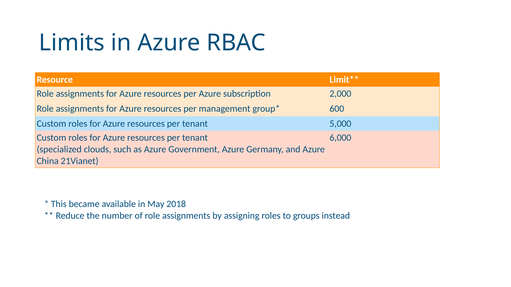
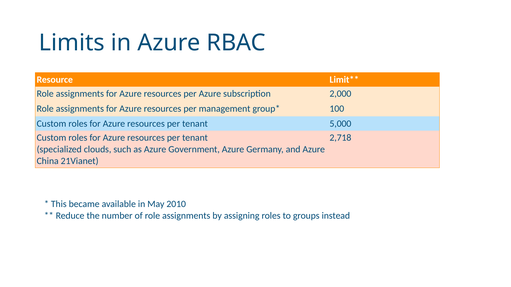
600: 600 -> 100 (337, 109)
6,000: 6,000 -> 2,718 (340, 138)
2018: 2018 -> 2010 (176, 204)
